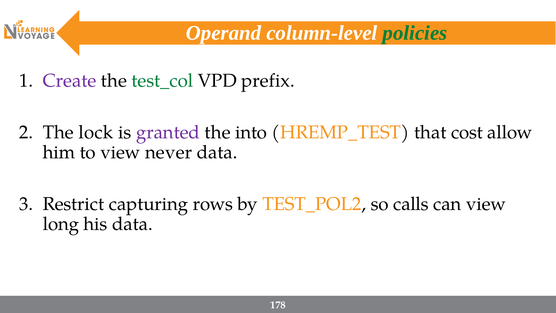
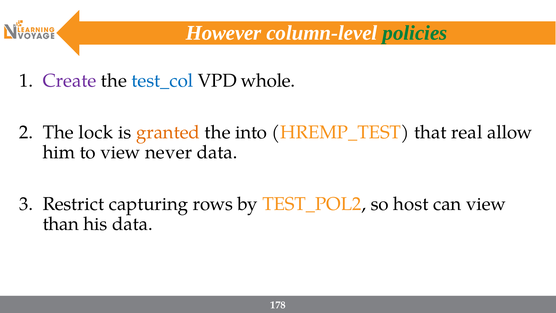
Operand: Operand -> However (224, 33)
test_col colour: green -> blue (162, 81)
prefix: prefix -> whole (268, 81)
granted colour: purple -> orange (168, 132)
cost: cost -> real (467, 132)
calls: calls -> host (411, 204)
long: long -> than (61, 224)
